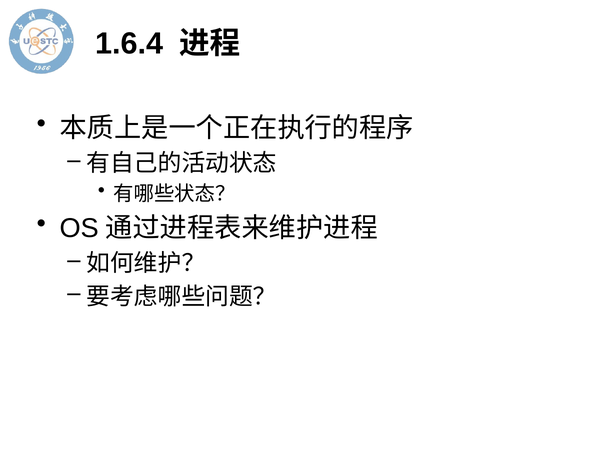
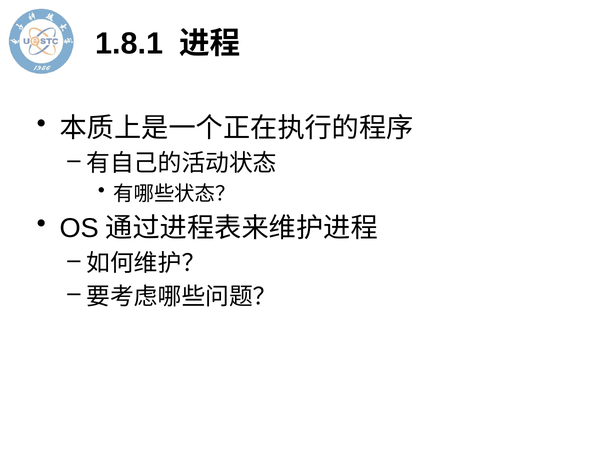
1.6.4: 1.6.4 -> 1.8.1 (129, 44)
